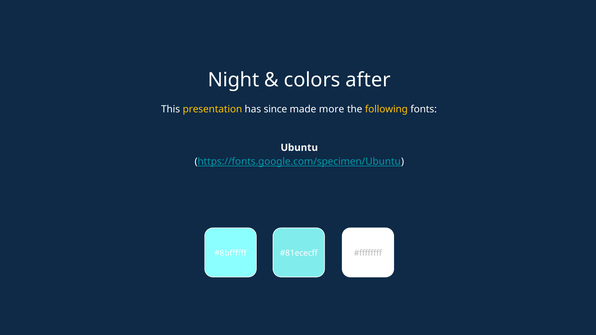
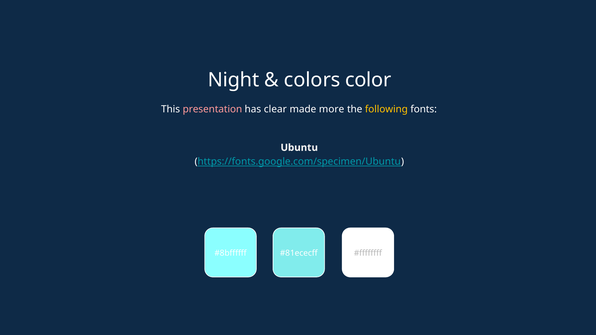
after: after -> color (368, 80)
presentation colour: yellow -> pink (212, 109)
since: since -> clear (275, 109)
